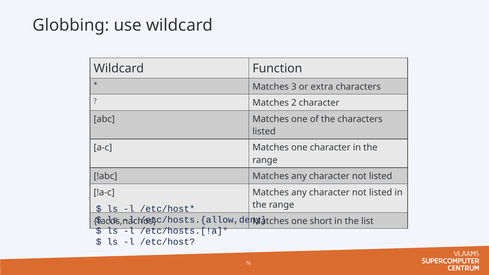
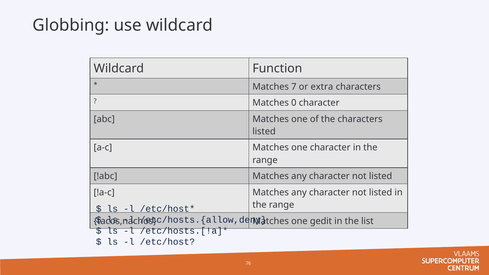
3: 3 -> 7 (294, 87)
2: 2 -> 0 (294, 103)
short: short -> gedit (321, 221)
